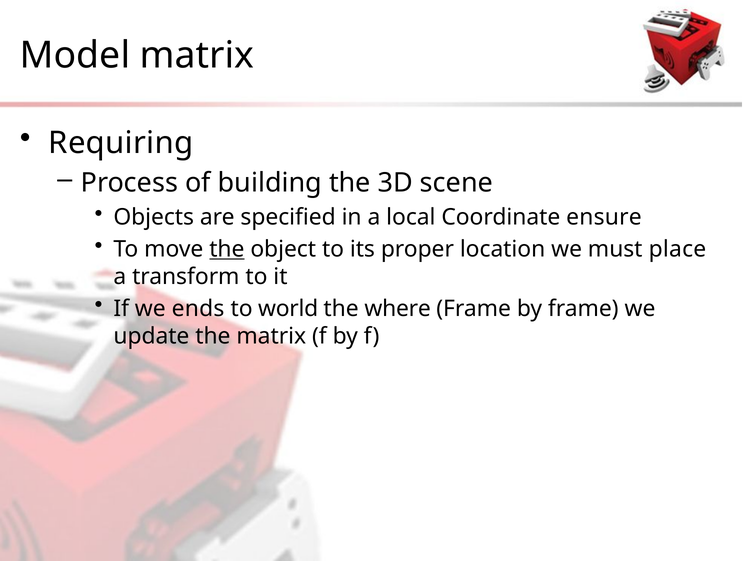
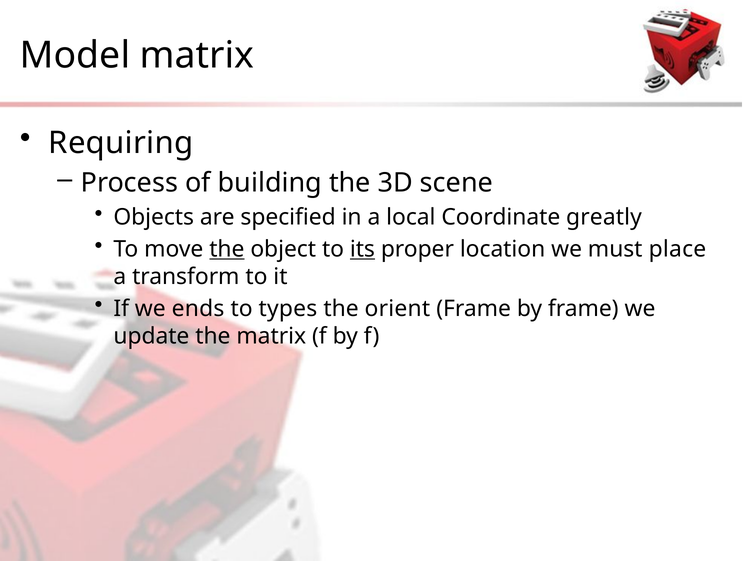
ensure: ensure -> greatly (604, 217)
its underline: none -> present (362, 249)
world: world -> types (288, 309)
where: where -> orient (397, 309)
